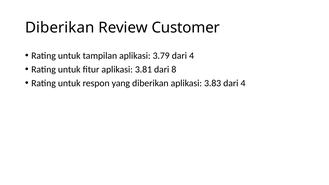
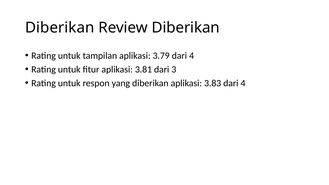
Review Customer: Customer -> Diberikan (186, 28)
8: 8 -> 3 (174, 69)
